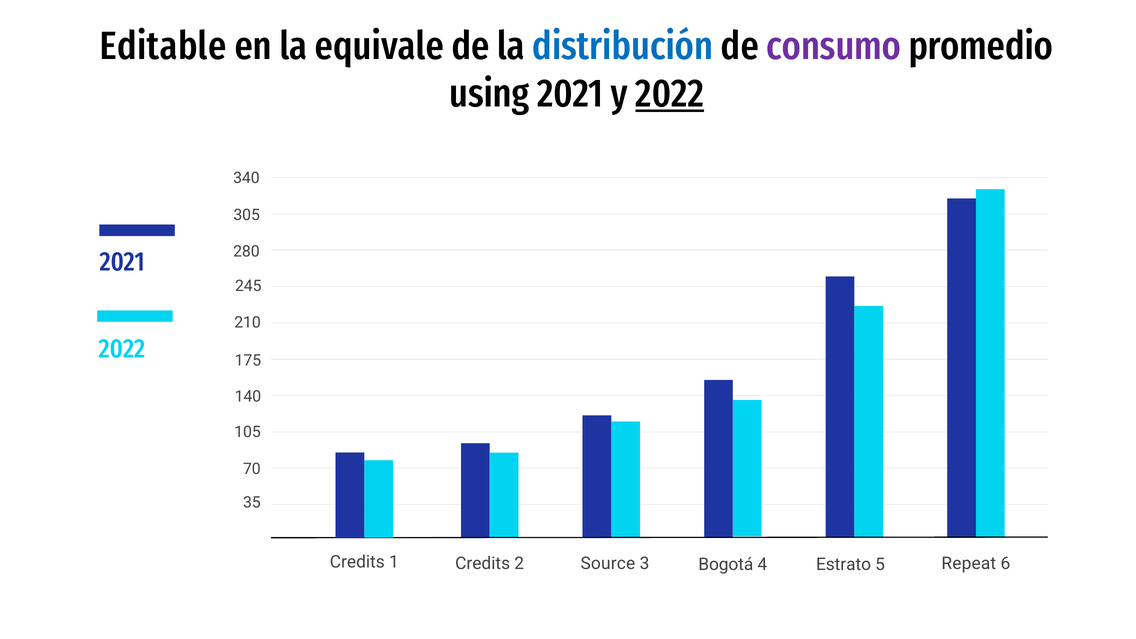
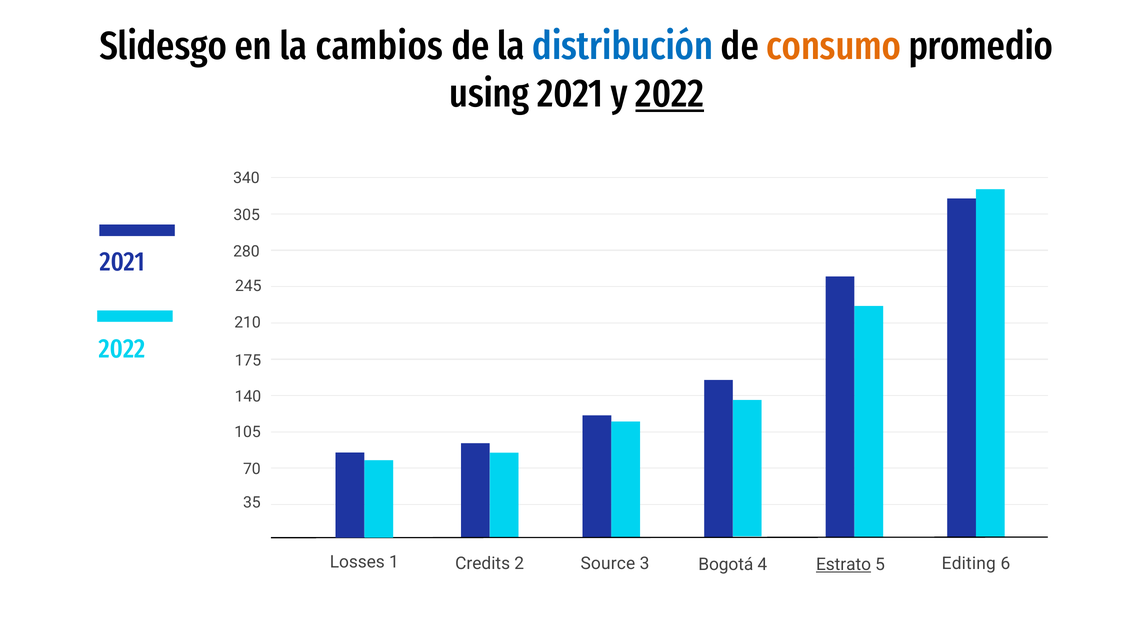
Editable: Editable -> Slidesgo (163, 46)
equivale: equivale -> cambios (379, 46)
consumo colour: purple -> orange (834, 46)
Credits: Credits -> Losses (357, 562)
Estrato underline: none -> present (844, 564)
Repeat: Repeat -> Editing (969, 564)
